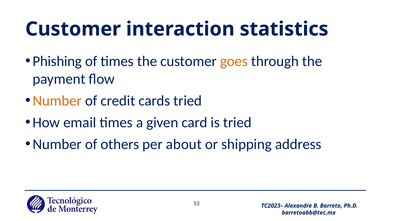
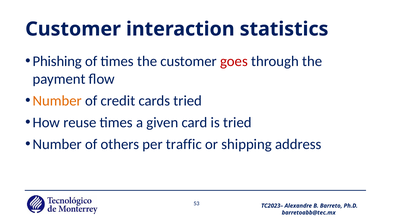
goes colour: orange -> red (234, 61)
email: email -> reuse (80, 123)
about: about -> traffic (184, 144)
